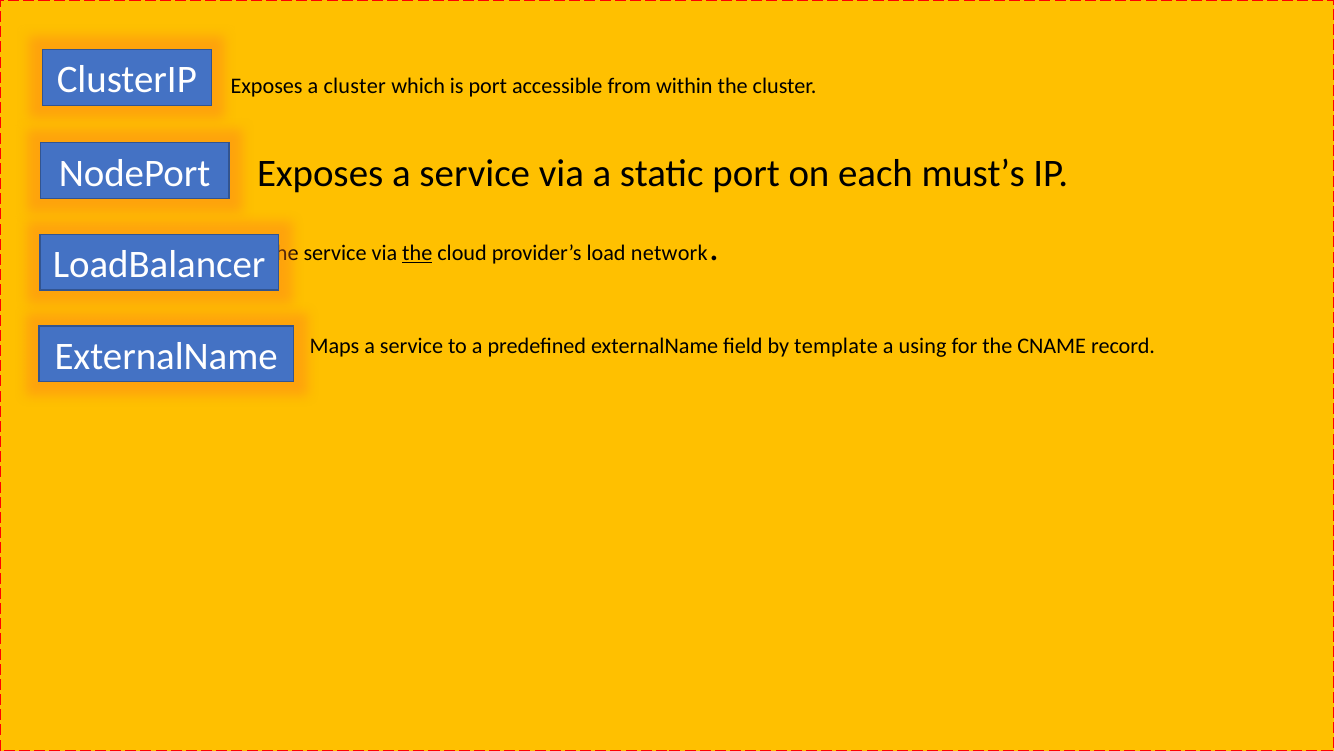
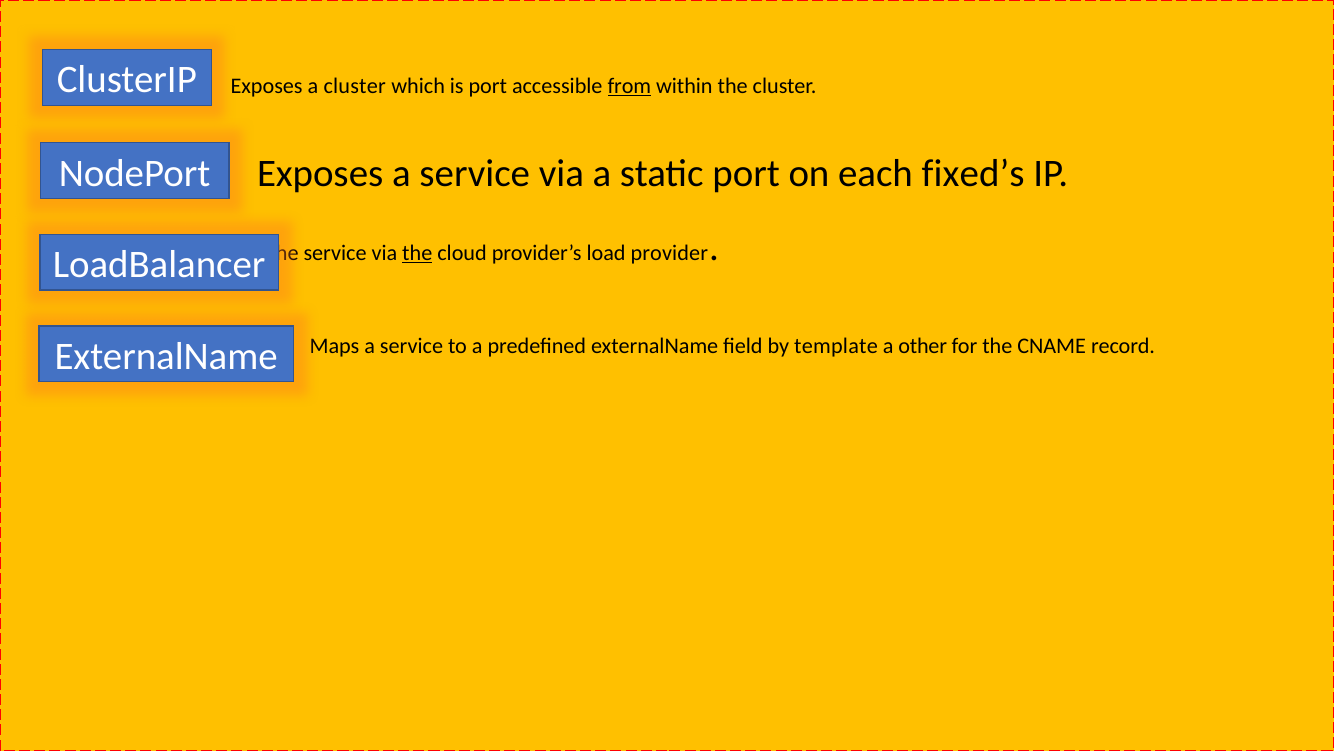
from underline: none -> present (629, 86)
must’s: must’s -> fixed’s (973, 174)
network: network -> provider (669, 253)
using: using -> other (923, 346)
